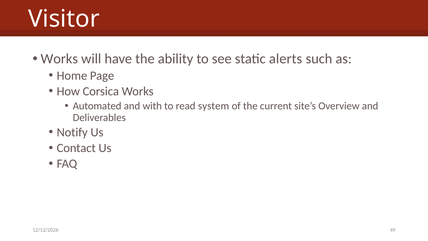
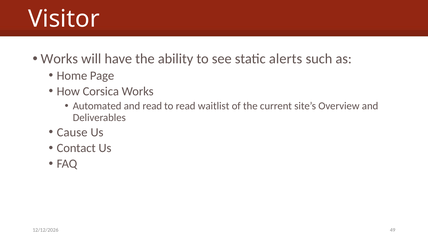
and with: with -> read (152, 106)
system: system -> waitlist (214, 106)
Notify: Notify -> Cause (72, 132)
